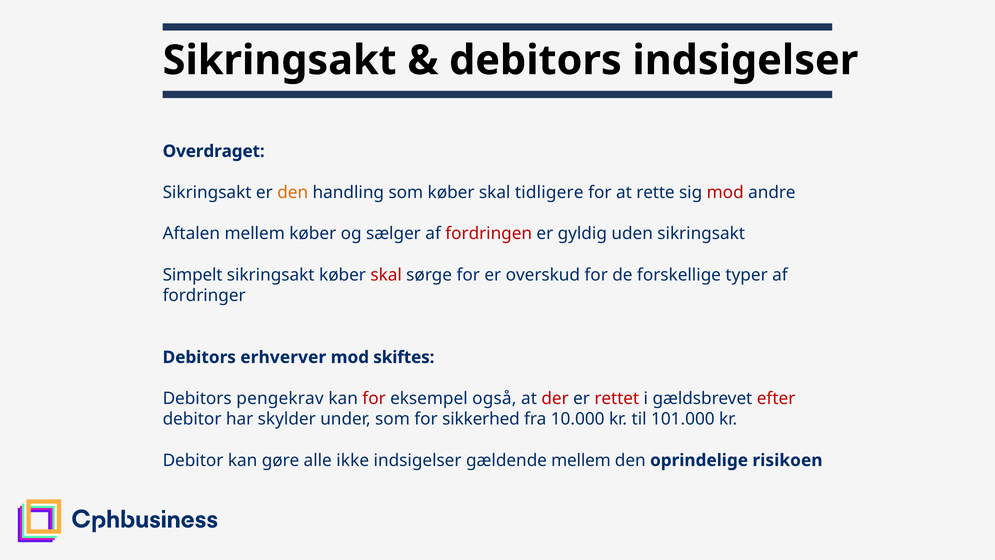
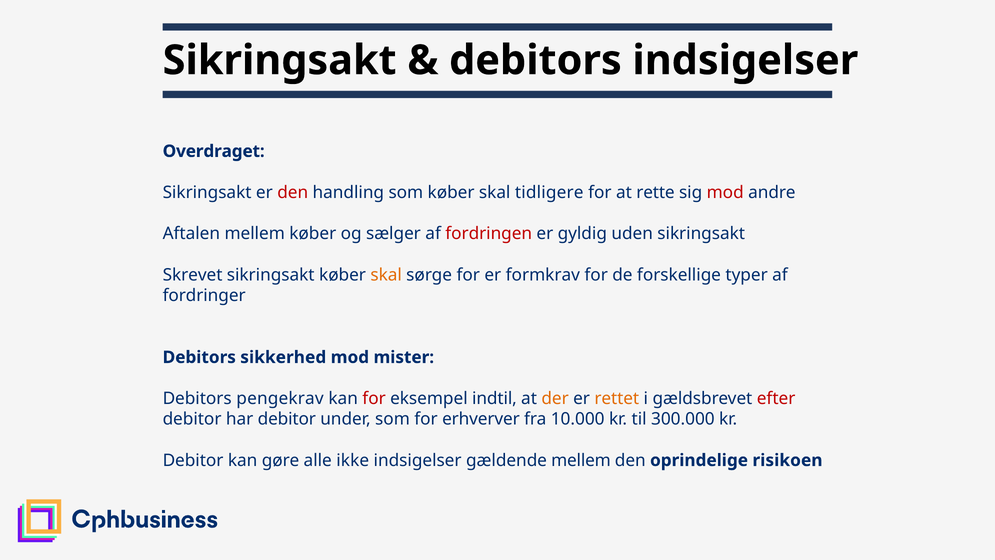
den colour: orange -> red (293, 192)
Simpelt: Simpelt -> Skrevet (193, 275)
skal colour: red -> orange (386, 275)
overskud: overskud -> formkrav (543, 275)
erhverver: erhverver -> sikkerhed (283, 357)
skiftes: skiftes -> mister (404, 357)
også: også -> indtil (494, 398)
der colour: red -> orange (555, 398)
rettet colour: red -> orange (617, 398)
har skylder: skylder -> debitor (287, 419)
sikkerhed: sikkerhed -> erhverver (481, 419)
101.000: 101.000 -> 300.000 (683, 419)
